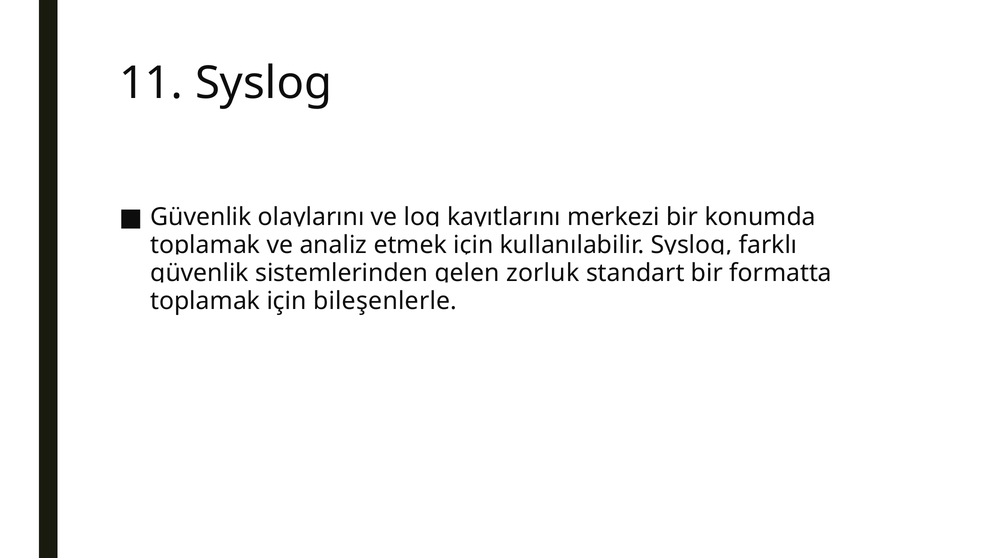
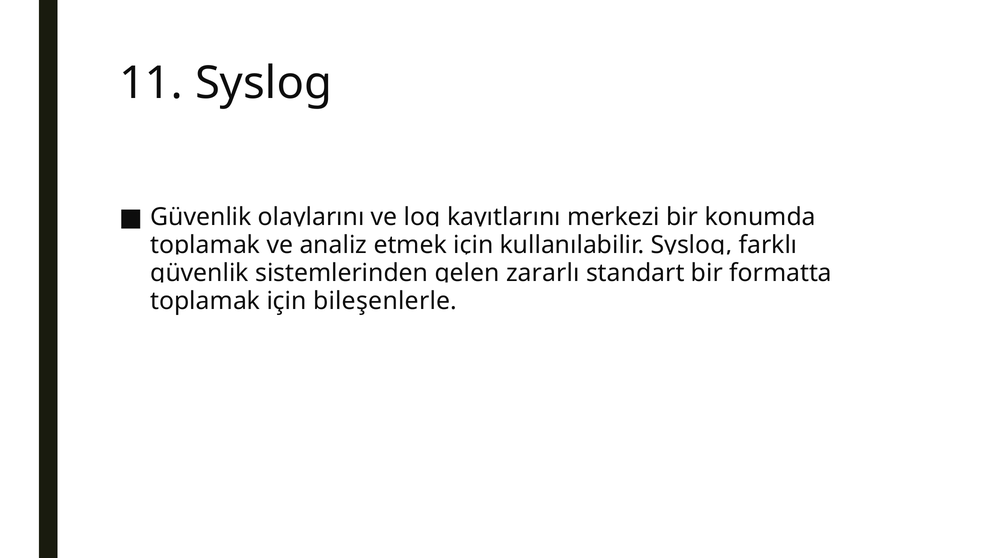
zorluk: zorluk -> zararlı (543, 273)
